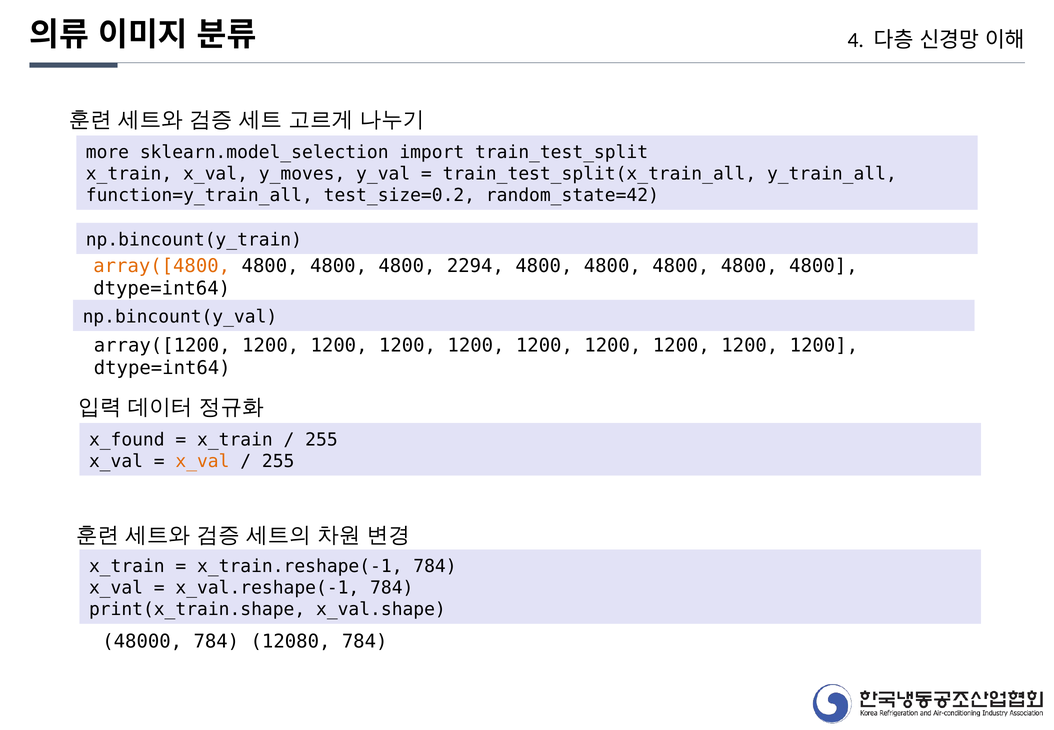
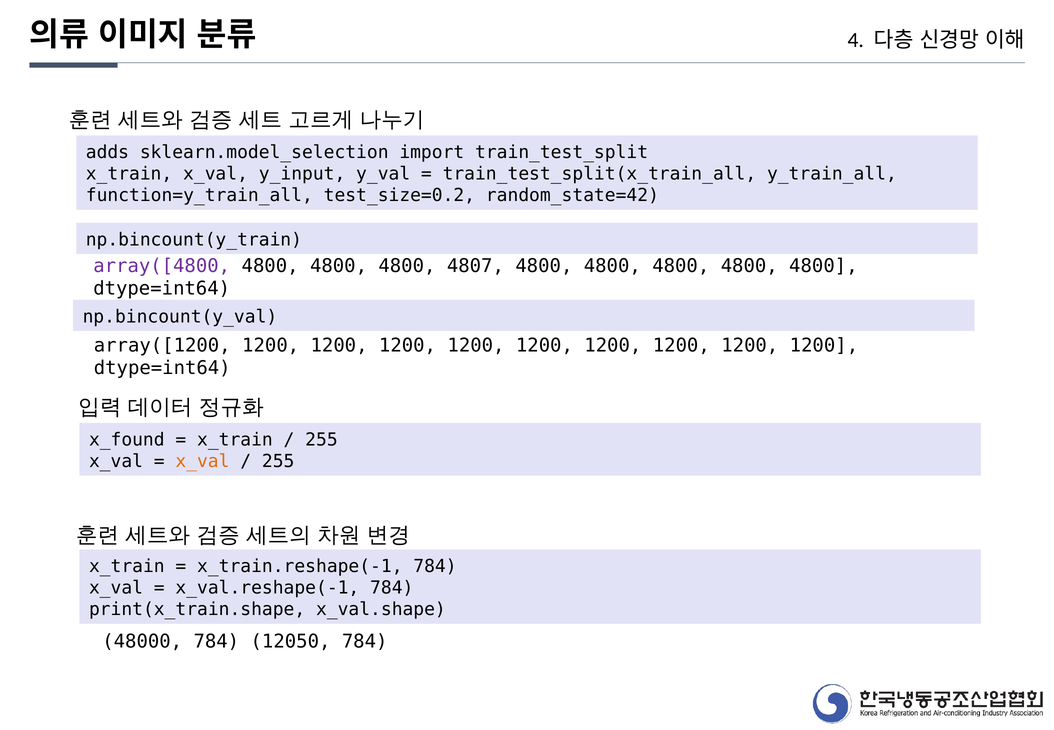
more: more -> adds (107, 152)
y_moves: y_moves -> y_input (302, 174)
array([4800 colour: orange -> purple (162, 266)
2294: 2294 -> 4807 (475, 266)
12080: 12080 -> 12050 (291, 641)
